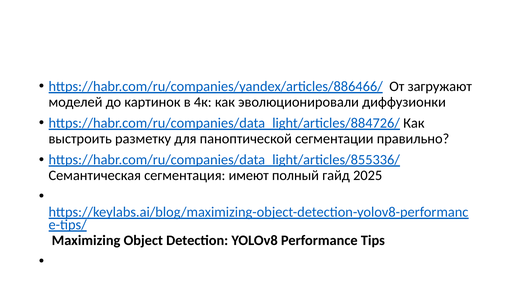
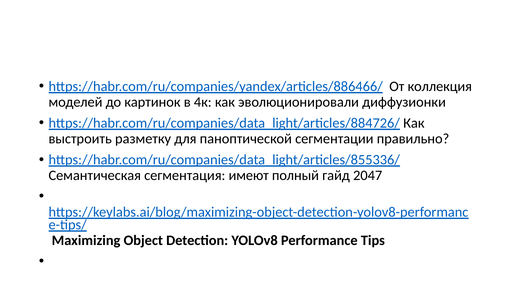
загружают: загружают -> коллекция (440, 86)
2025: 2025 -> 2047 (368, 175)
